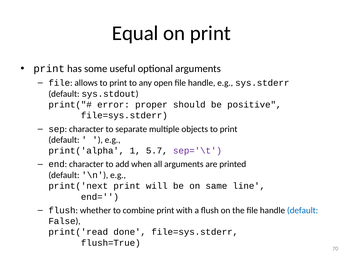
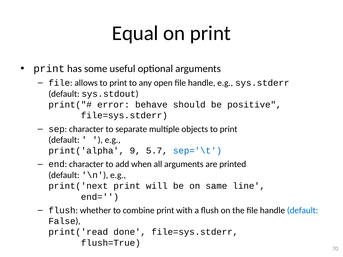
proper: proper -> behave (151, 105)
1: 1 -> 9 (135, 151)
sep='\t colour: purple -> blue (197, 151)
